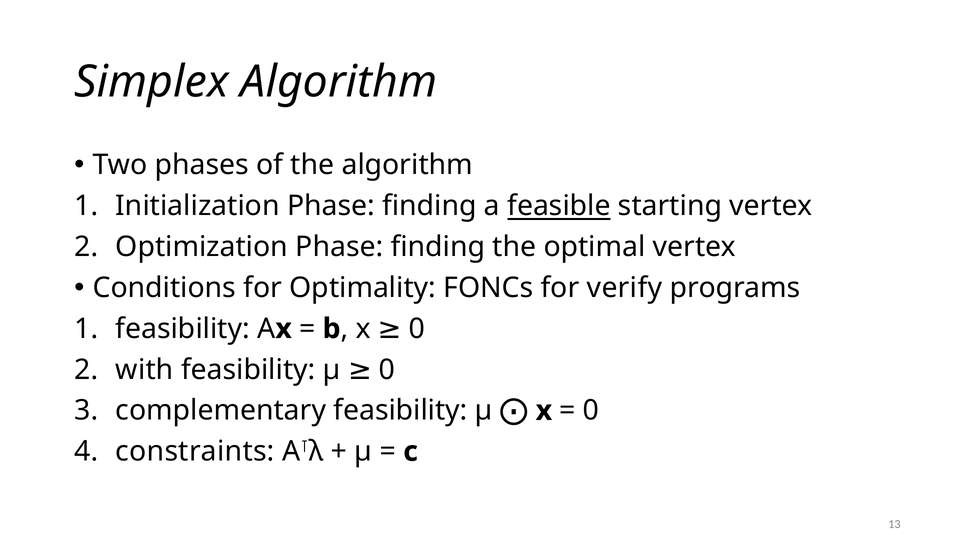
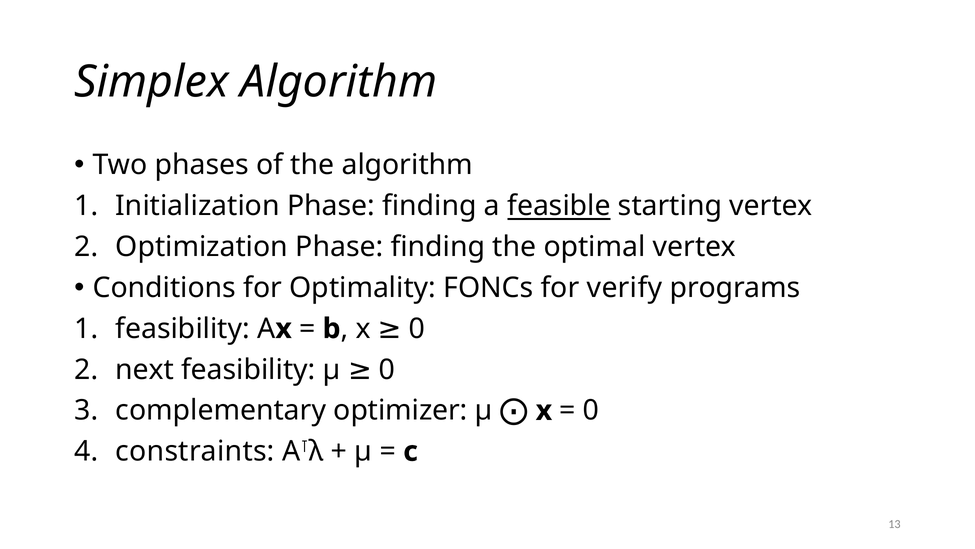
with: with -> next (145, 369)
complementary feasibility: feasibility -> optimizer (400, 410)
